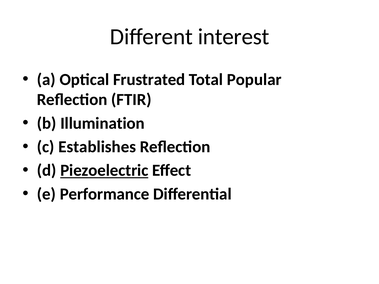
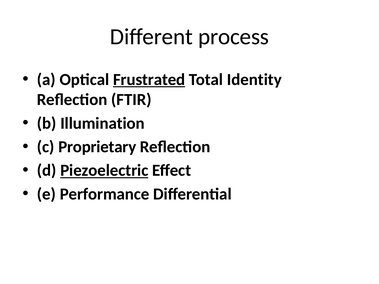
interest: interest -> process (234, 37)
Frustrated underline: none -> present (149, 80)
Popular: Popular -> Identity (254, 80)
Establishes: Establishes -> Proprietary (97, 147)
